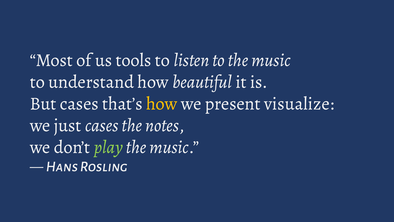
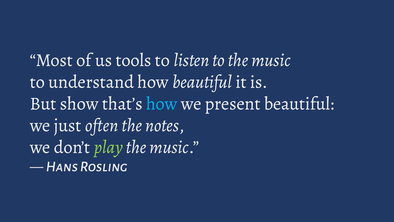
But cases: cases -> show (79, 103)
how colour: yellow -> light blue (162, 103)
present visualize: visualize -> beautiful (299, 103)
just cases: cases -> often (102, 125)
